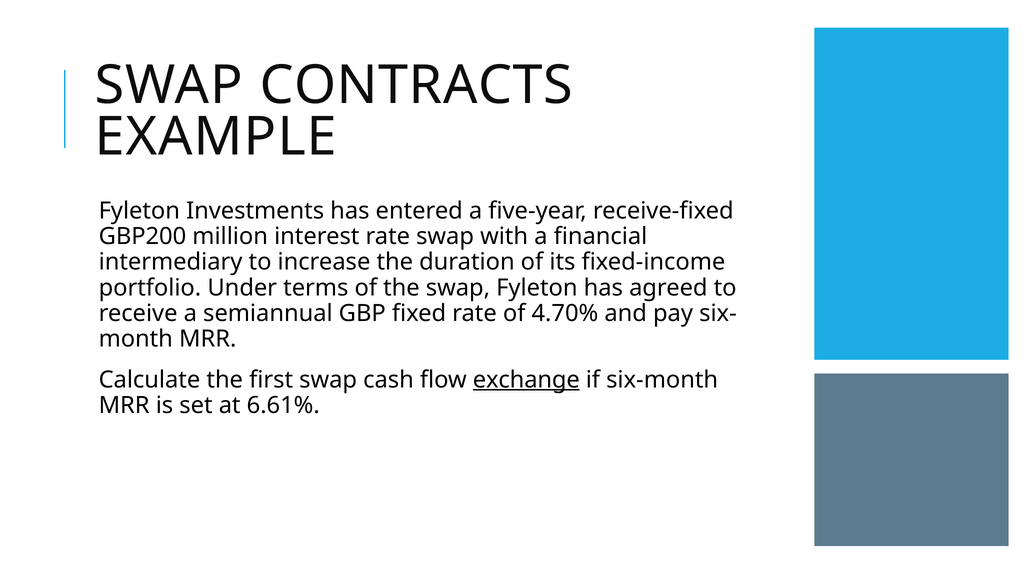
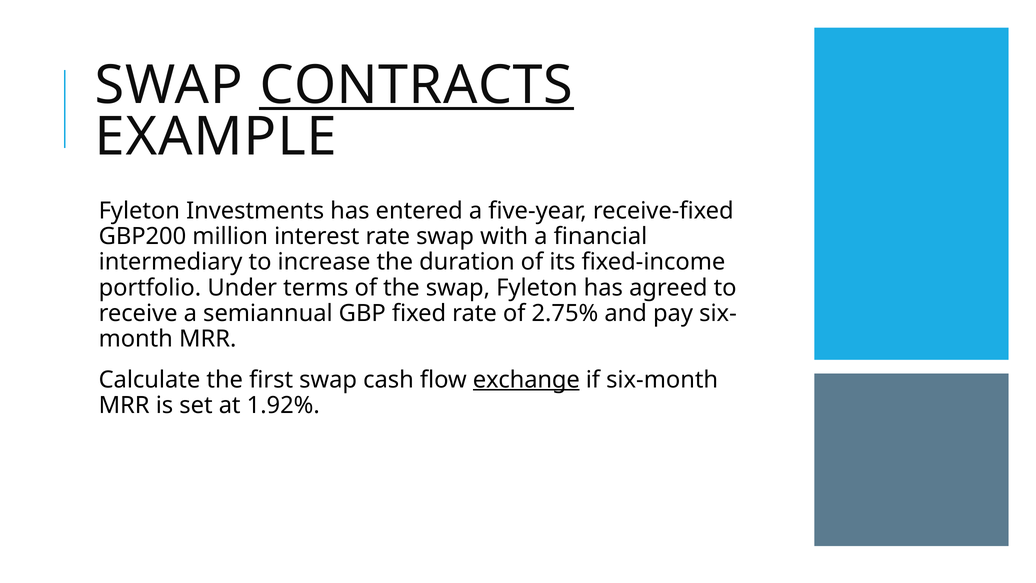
CONTRACTS underline: none -> present (416, 85)
4.70%: 4.70% -> 2.75% (565, 313)
6.61%: 6.61% -> 1.92% (283, 405)
